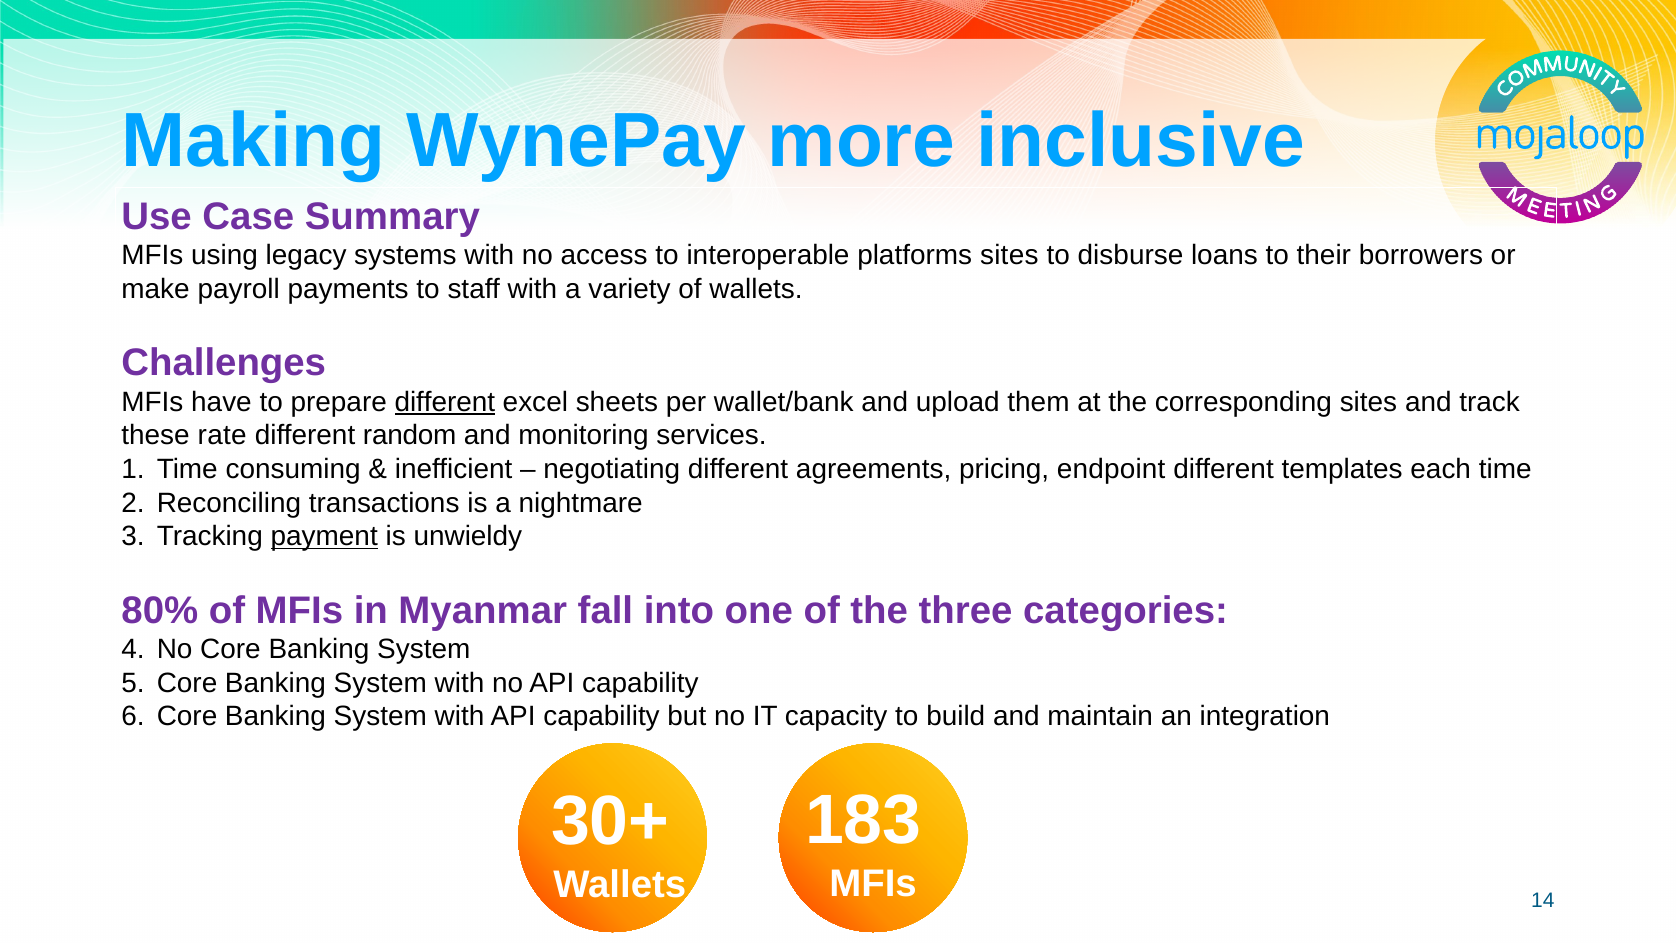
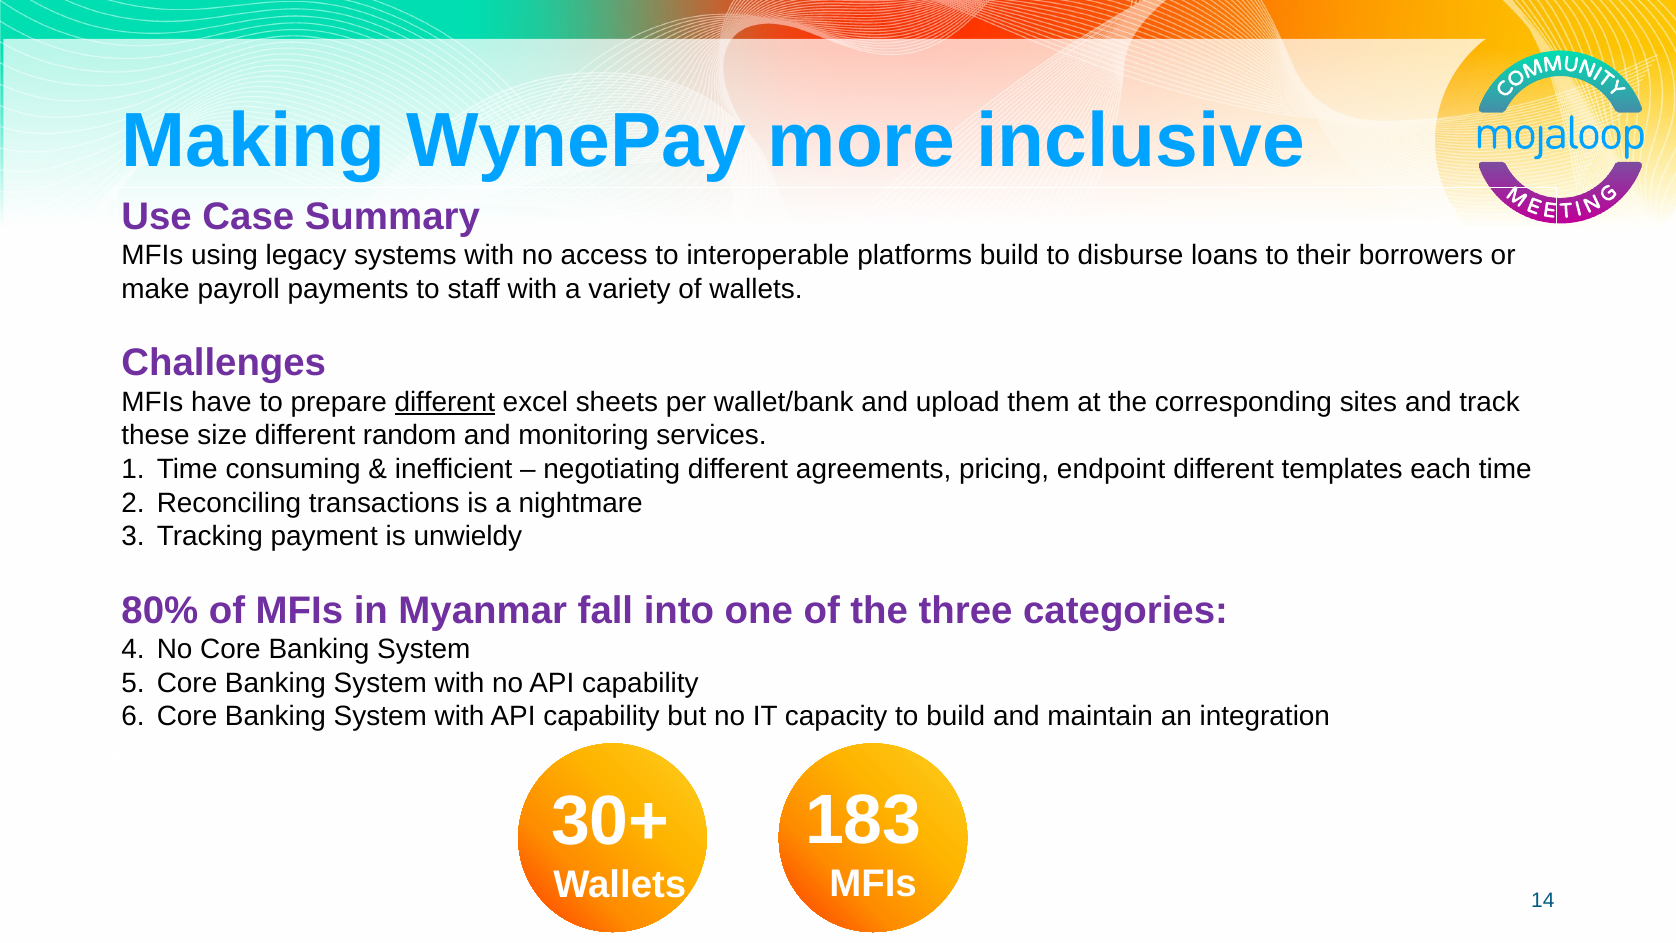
platforms sites: sites -> build (1009, 255)
rate: rate -> size (222, 436)
payment underline: present -> none (324, 536)
